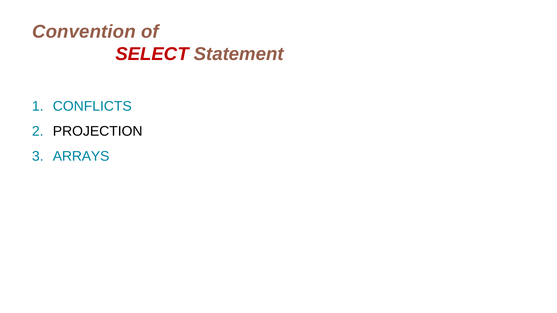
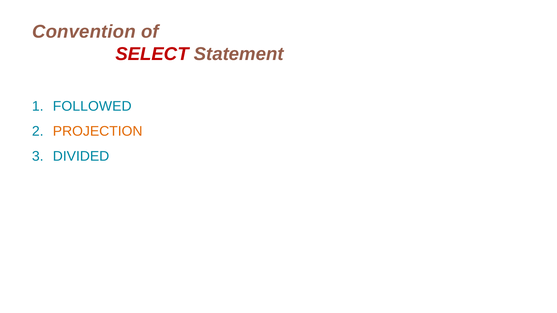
CONFLICTS: CONFLICTS -> FOLLOWED (92, 106)
PROJECTION colour: black -> orange (98, 131)
ARRAYS: ARRAYS -> DIVIDED (81, 156)
